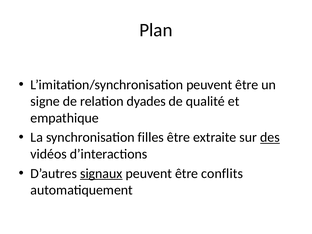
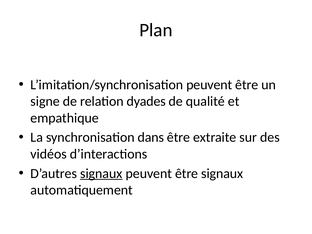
filles: filles -> dans (151, 137)
des underline: present -> none (270, 137)
être conflits: conflits -> signaux (222, 173)
